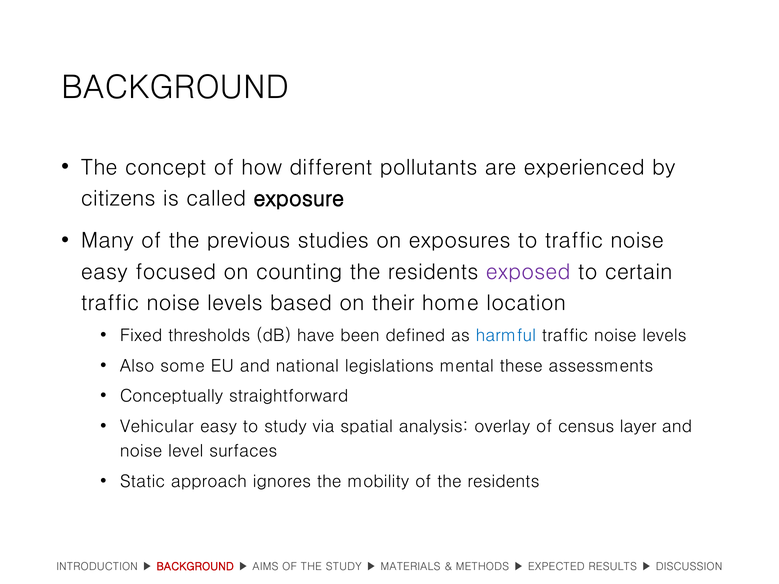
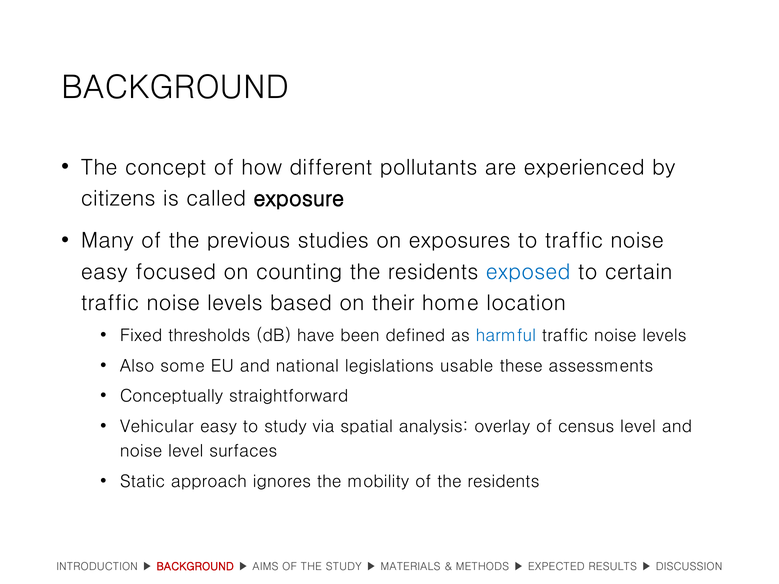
exposed colour: purple -> blue (528, 272)
mental: mental -> usable (467, 366)
census layer: layer -> level (638, 427)
